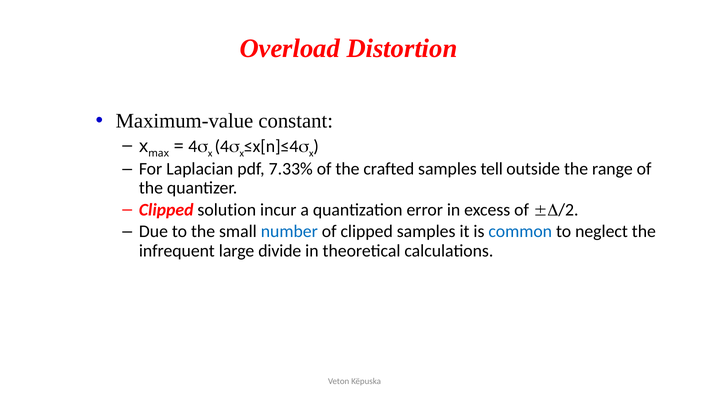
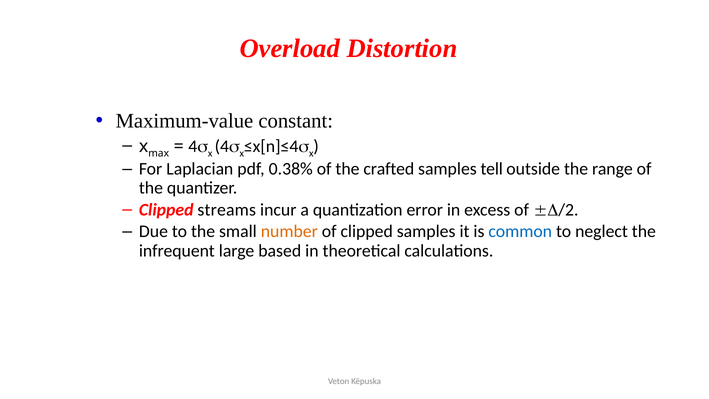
7.33%: 7.33% -> 0.38% (291, 169)
solution: solution -> streams (227, 210)
number colour: blue -> orange (289, 232)
divide: divide -> based (280, 251)
